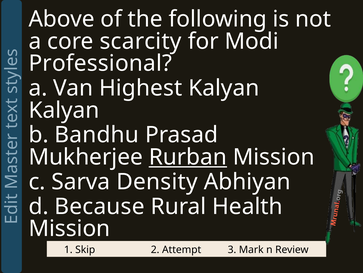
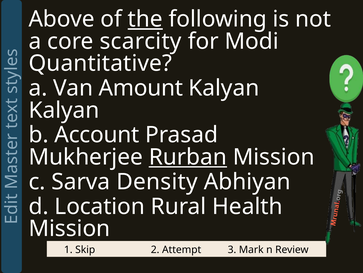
the underline: none -> present (145, 19)
Professional: Professional -> Quantitative (100, 63)
Highest: Highest -> Amount (141, 88)
Bandhu: Bandhu -> Account (97, 135)
Because: Because -> Location (100, 206)
